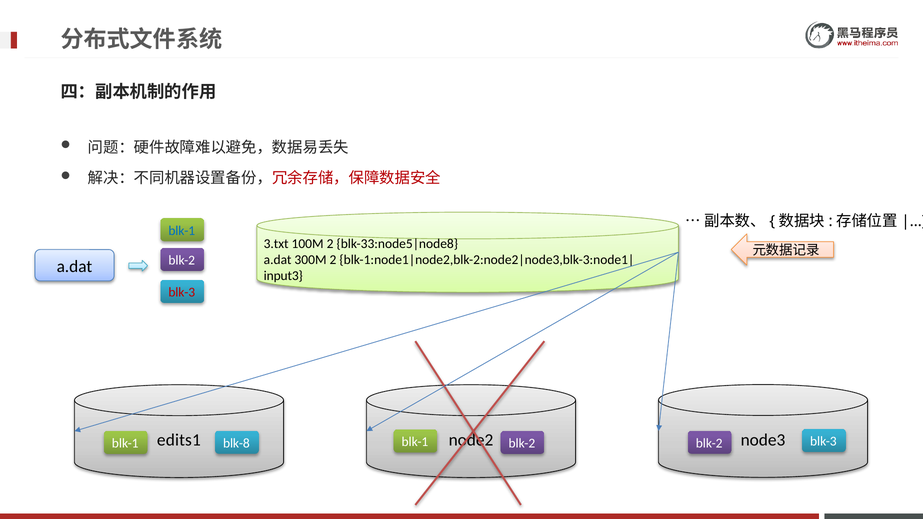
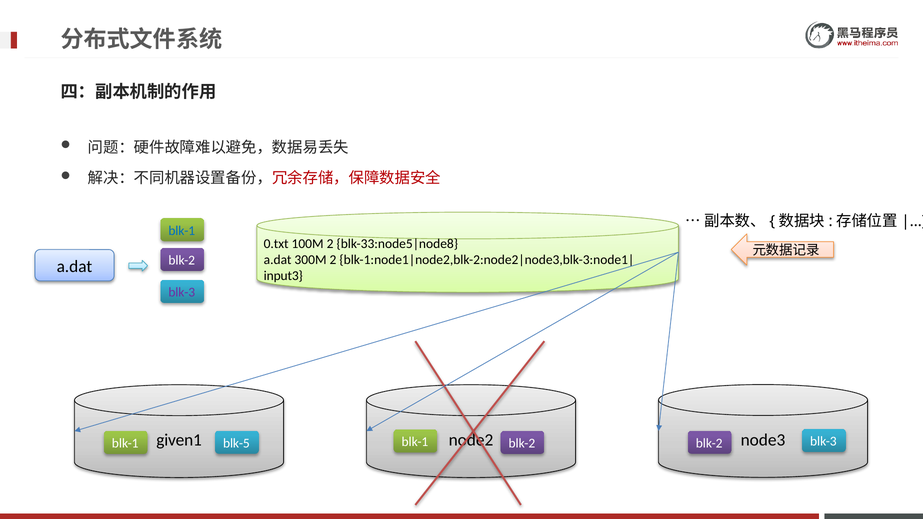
3.txt: 3.txt -> 0.txt (276, 244)
blk-3 colour: red -> purple (182, 293)
edits1: edits1 -> given1 (179, 440)
blk-8: blk-8 -> blk-5 (236, 443)
